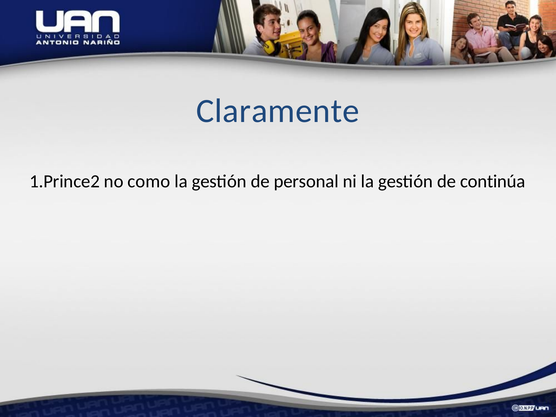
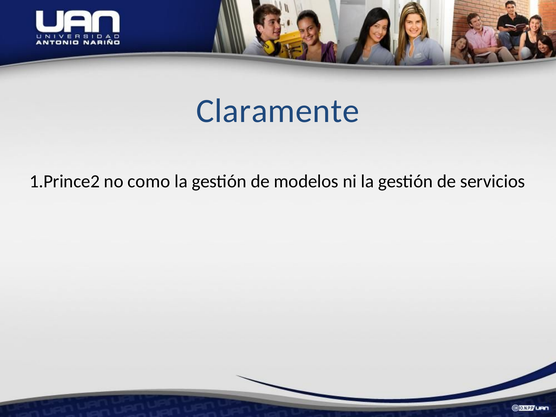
personal: personal -> modelos (306, 181)
continúa: continúa -> servicios (493, 181)
